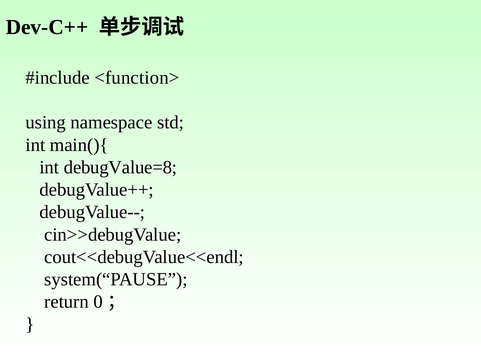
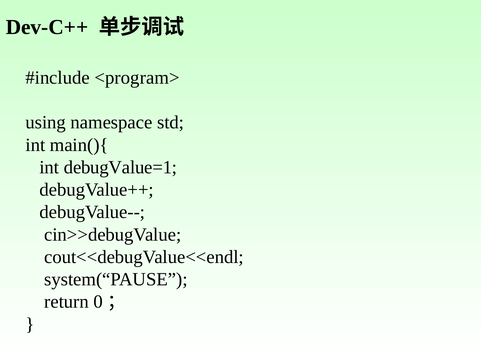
<function>: <function> -> <program> (137, 78)
debugValue=8: debugValue=8 -> debugValue=1 (120, 168)
